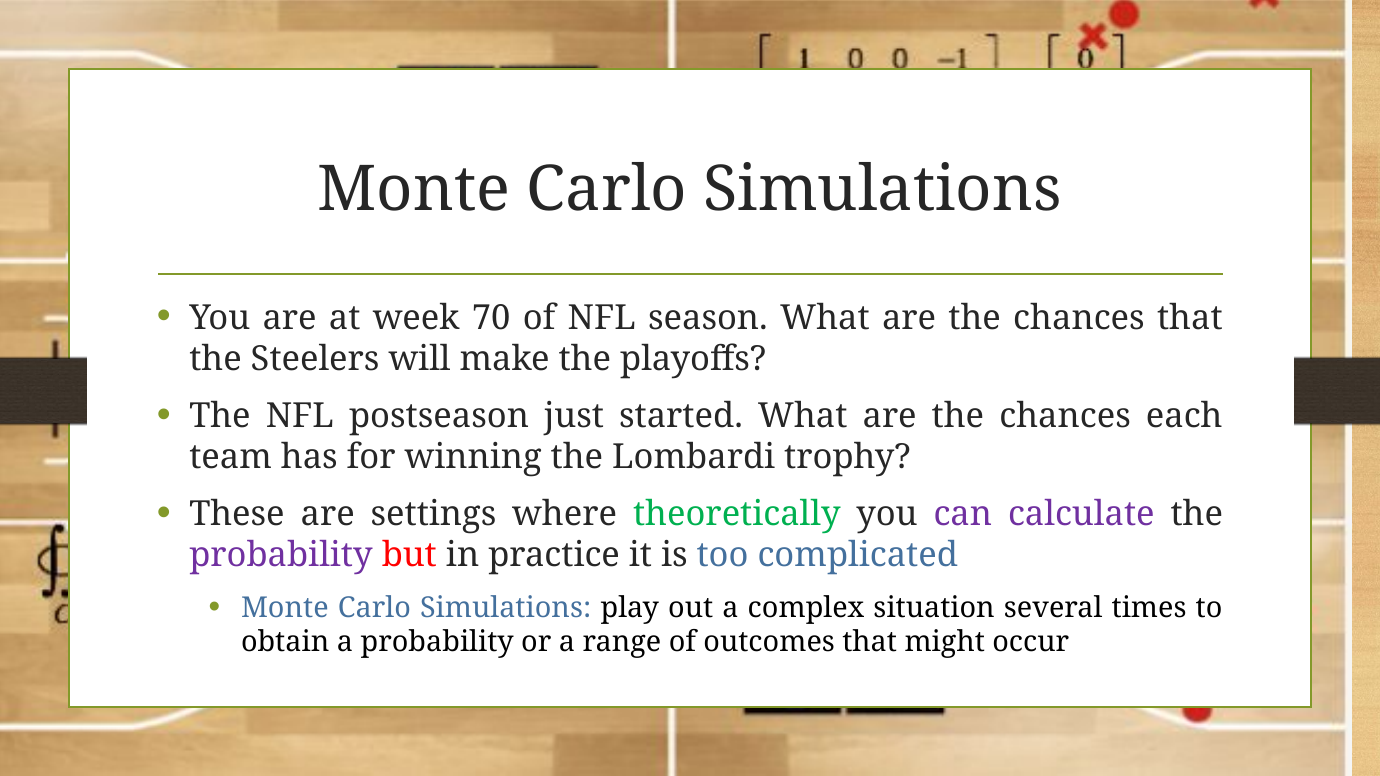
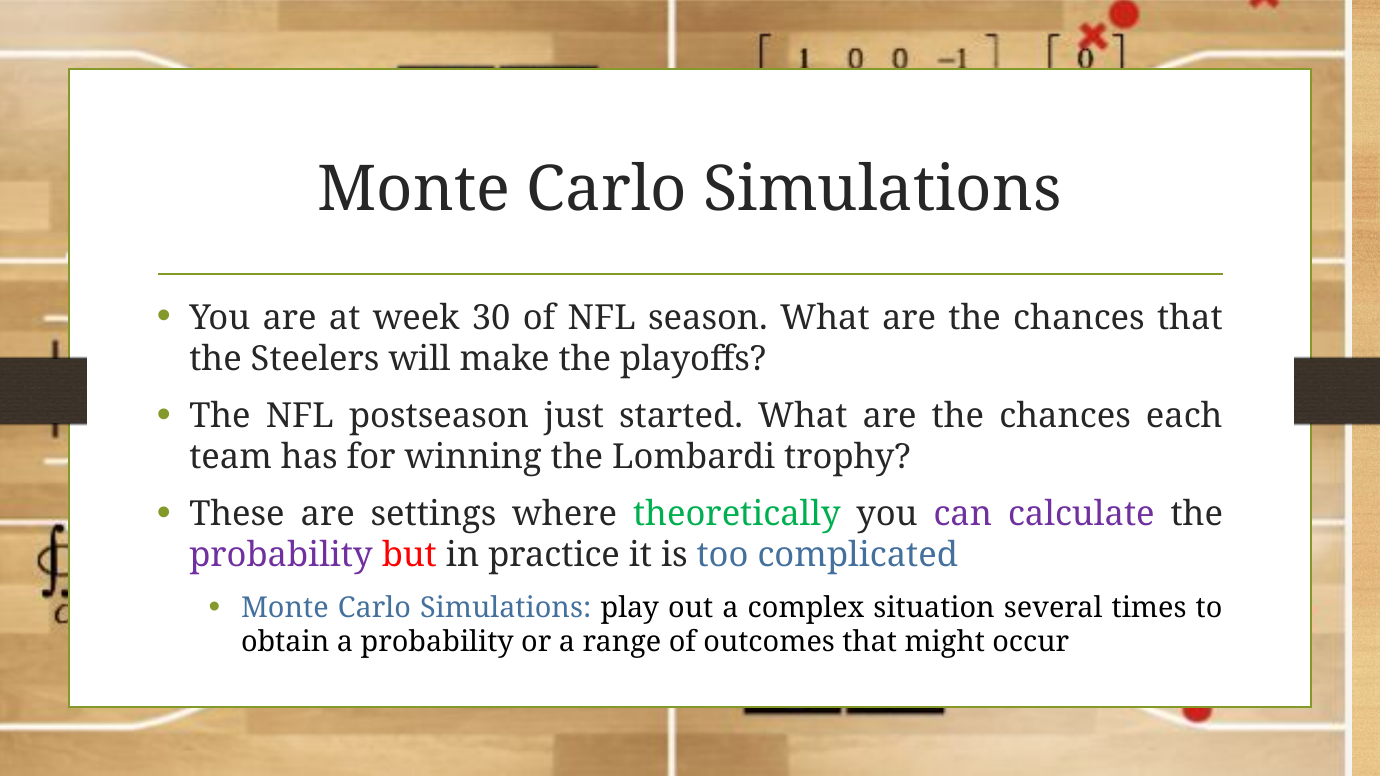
70: 70 -> 30 (491, 318)
